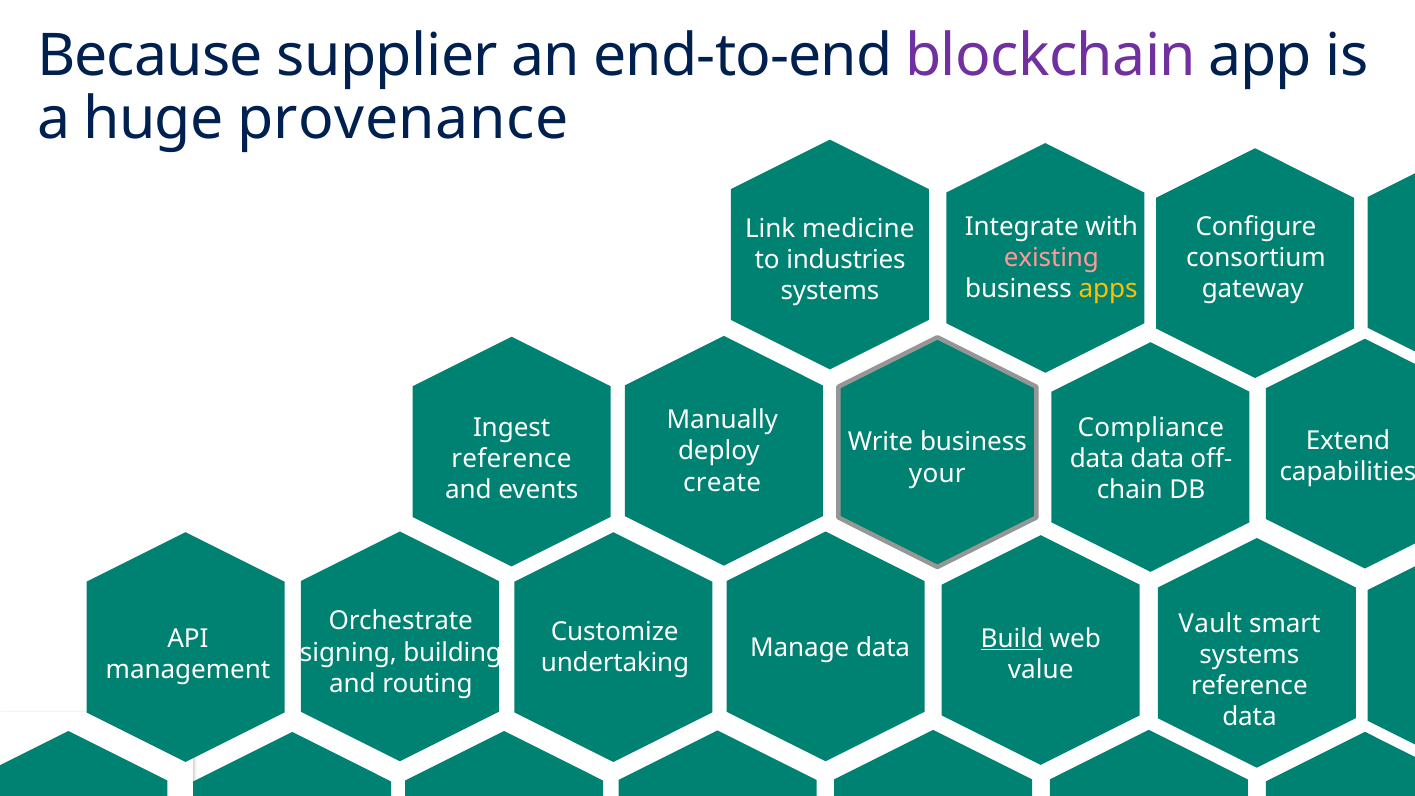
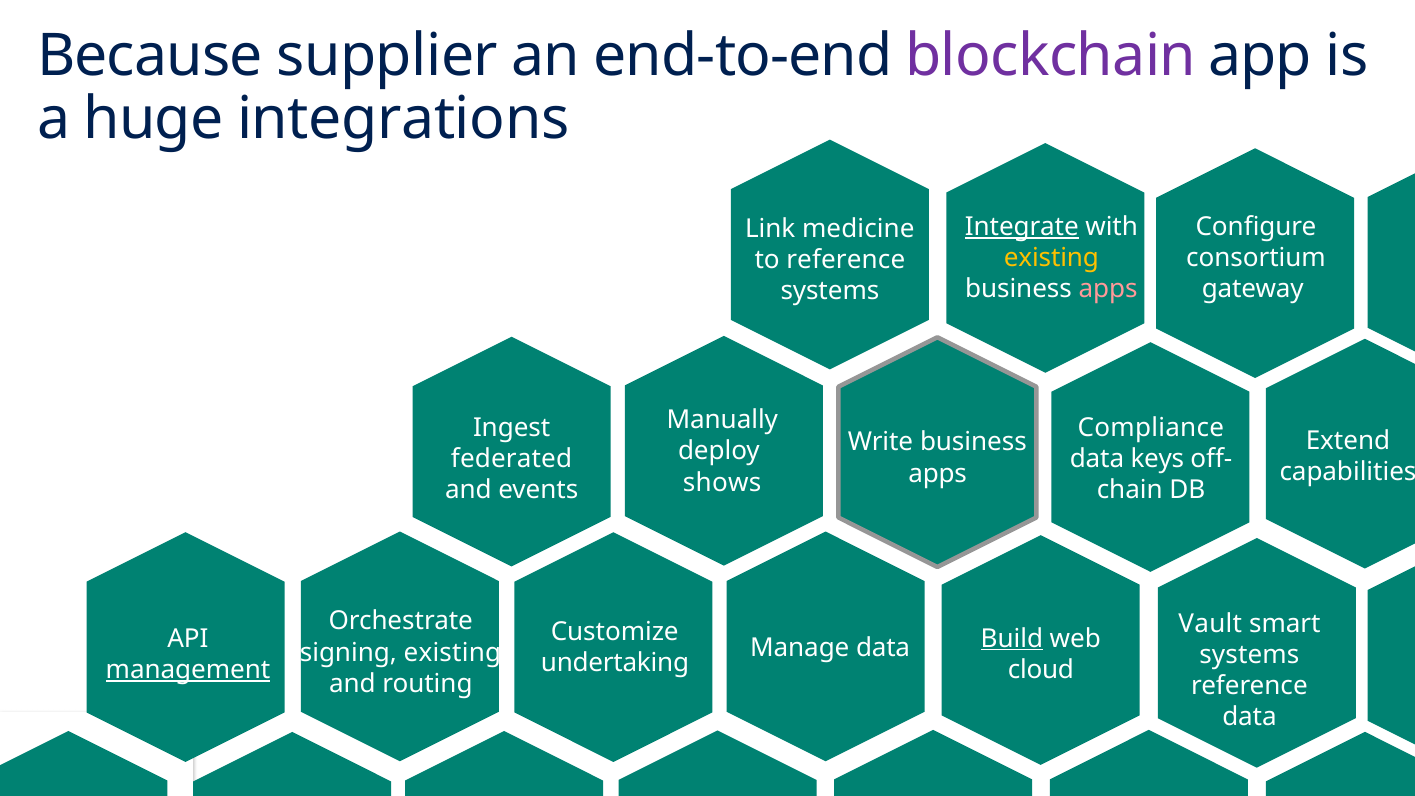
provenance: provenance -> integrations (403, 119)
Integrate underline: none -> present (1022, 227)
existing colour: pink -> yellow (1051, 258)
to industries: industries -> reference (846, 260)
apps colour: yellow -> pink (1108, 289)
reference: reference -> federated (511, 459)
data data: data -> keys (1157, 459)
your: your -> apps (938, 474)
create: create -> shows (722, 483)
signing building: building -> existing (452, 653)
management underline: none -> present (188, 670)
value: value -> cloud (1041, 670)
